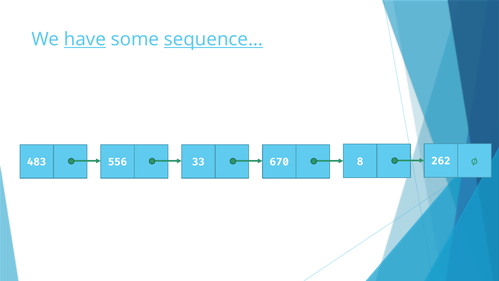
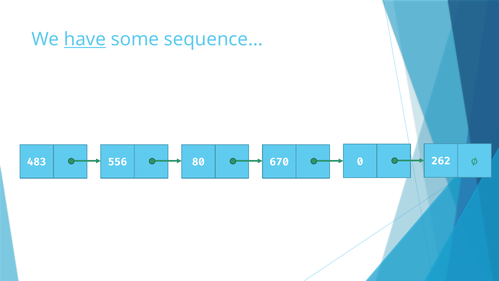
sequence… underline: present -> none (213, 39)
33: 33 -> 80 (198, 162)
8: 8 -> 0 (360, 161)
